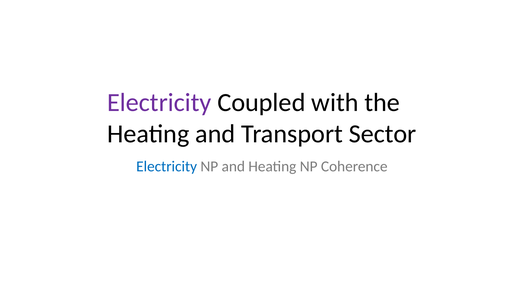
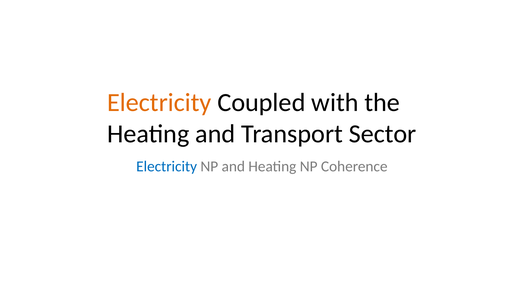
Electricity colour: purple -> orange (159, 103)
